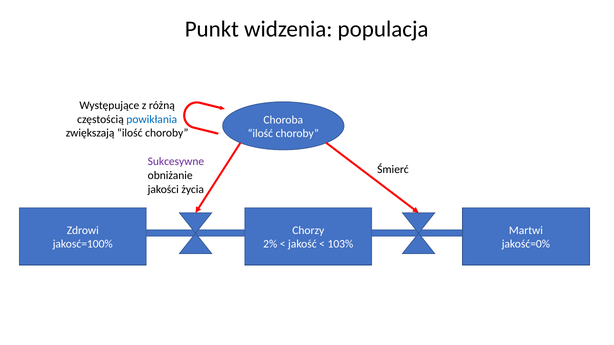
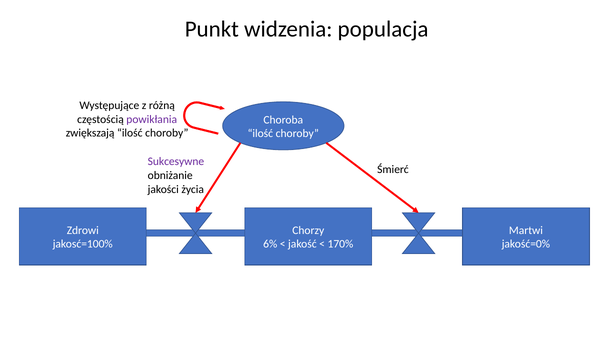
powikłania colour: blue -> purple (152, 119)
2%: 2% -> 6% (270, 244)
103%: 103% -> 170% (340, 244)
